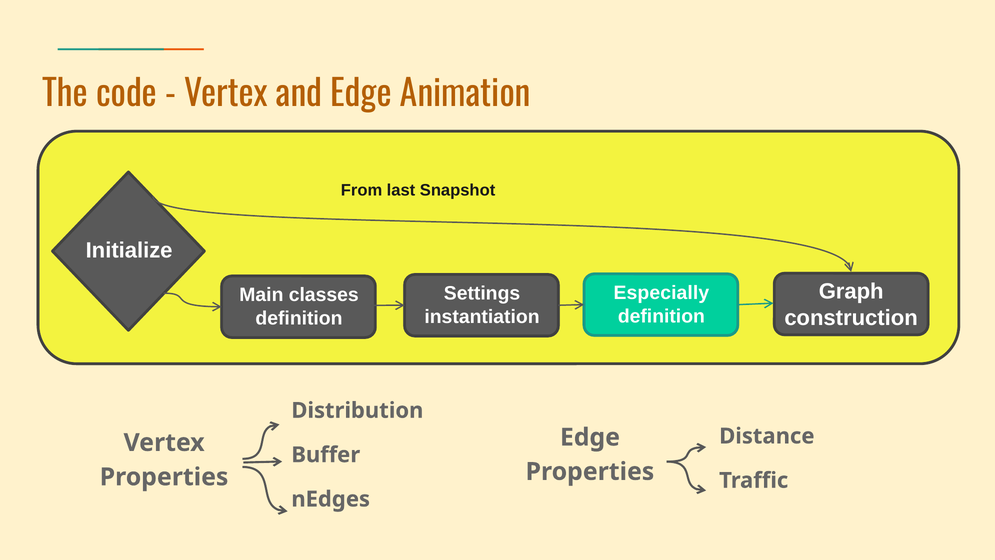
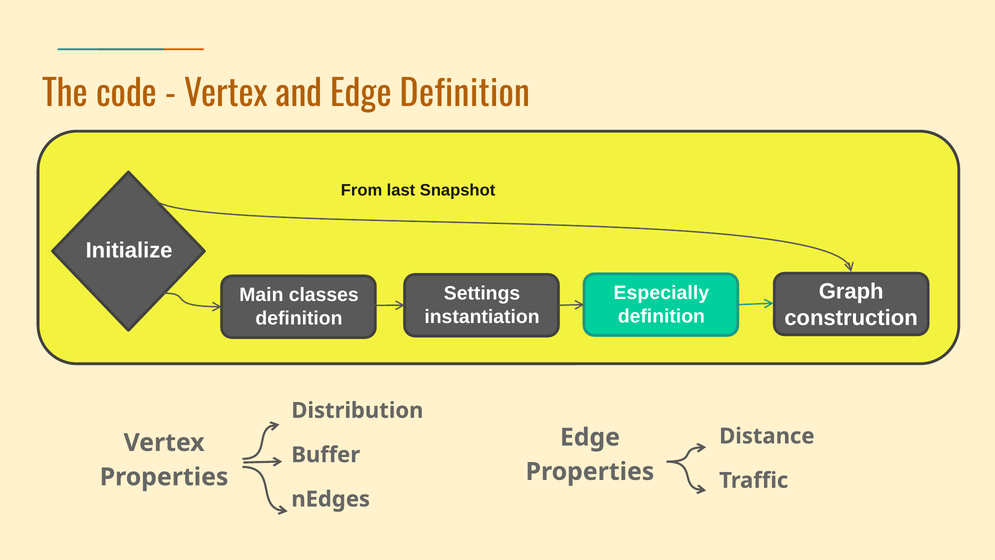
Edge Animation: Animation -> Definition (465, 94)
